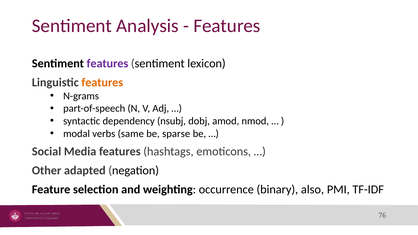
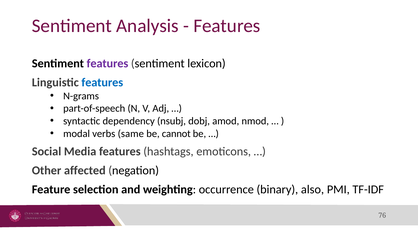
features colour: orange -> blue (102, 83)
sparse: sparse -> cannot (176, 134)
adapted: adapted -> affected (85, 171)
